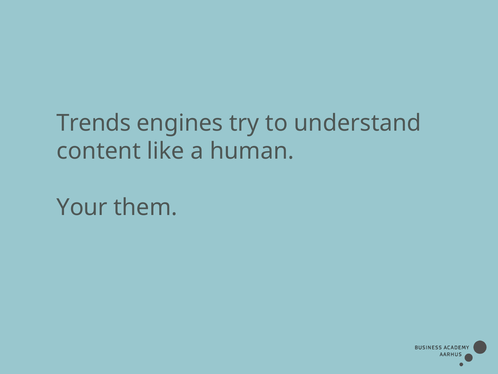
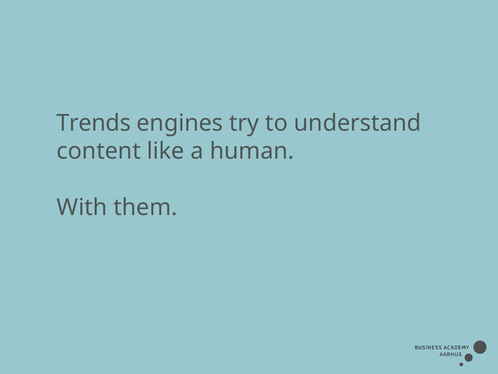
Your: Your -> With (82, 207)
